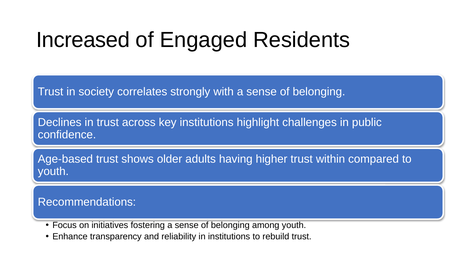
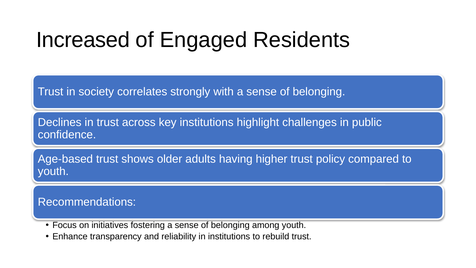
within: within -> policy (330, 159)
